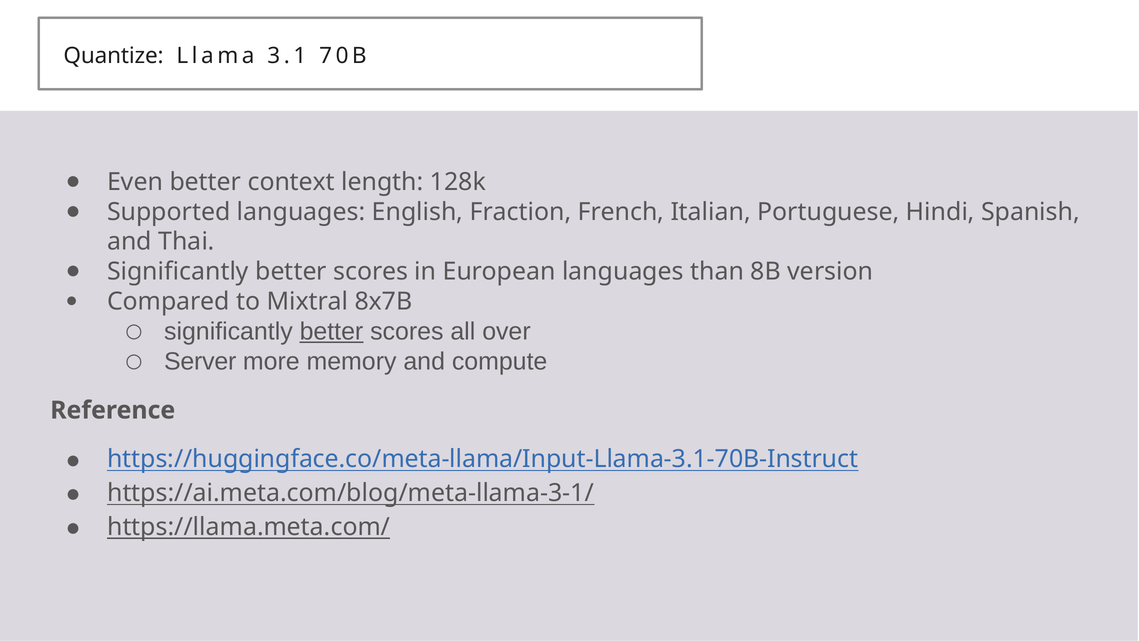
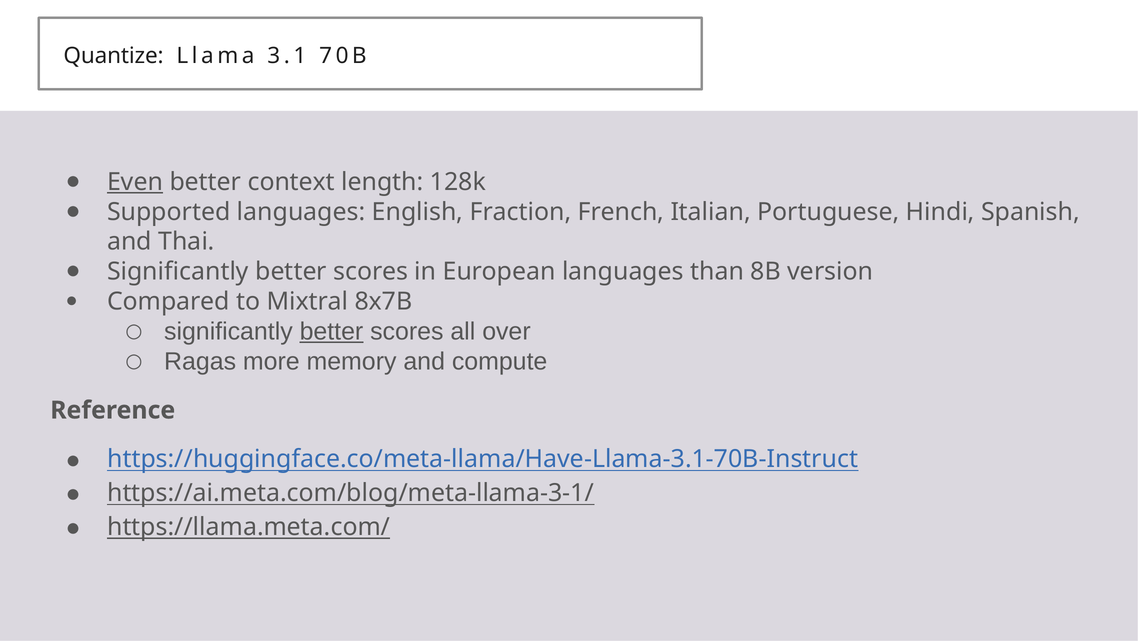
Even underline: none -> present (135, 182)
Server: Server -> Ragas (200, 361)
https://huggingface.co/meta-llama/Input-Llama-3.1-70B-Instruct: https://huggingface.co/meta-llama/Input-Llama-3.1-70B-Instruct -> https://huggingface.co/meta-llama/Have-Llama-3.1-70B-Instruct (483, 459)
